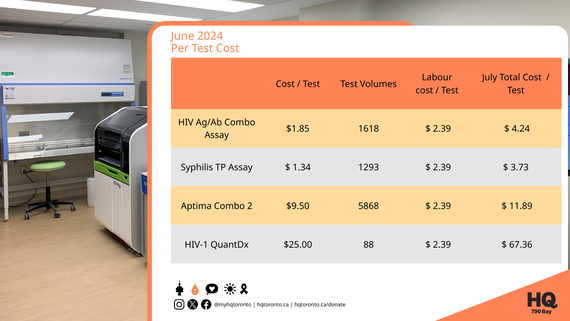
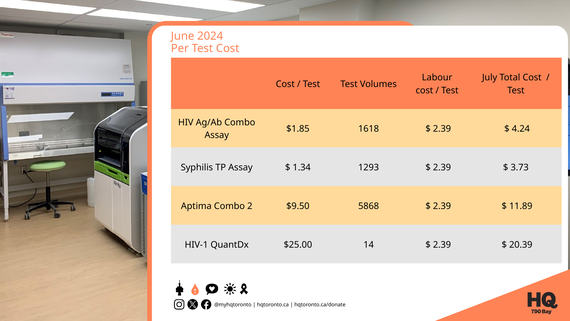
88: 88 -> 14 (369, 244)
67.36: 67.36 -> 20.39 (521, 244)
